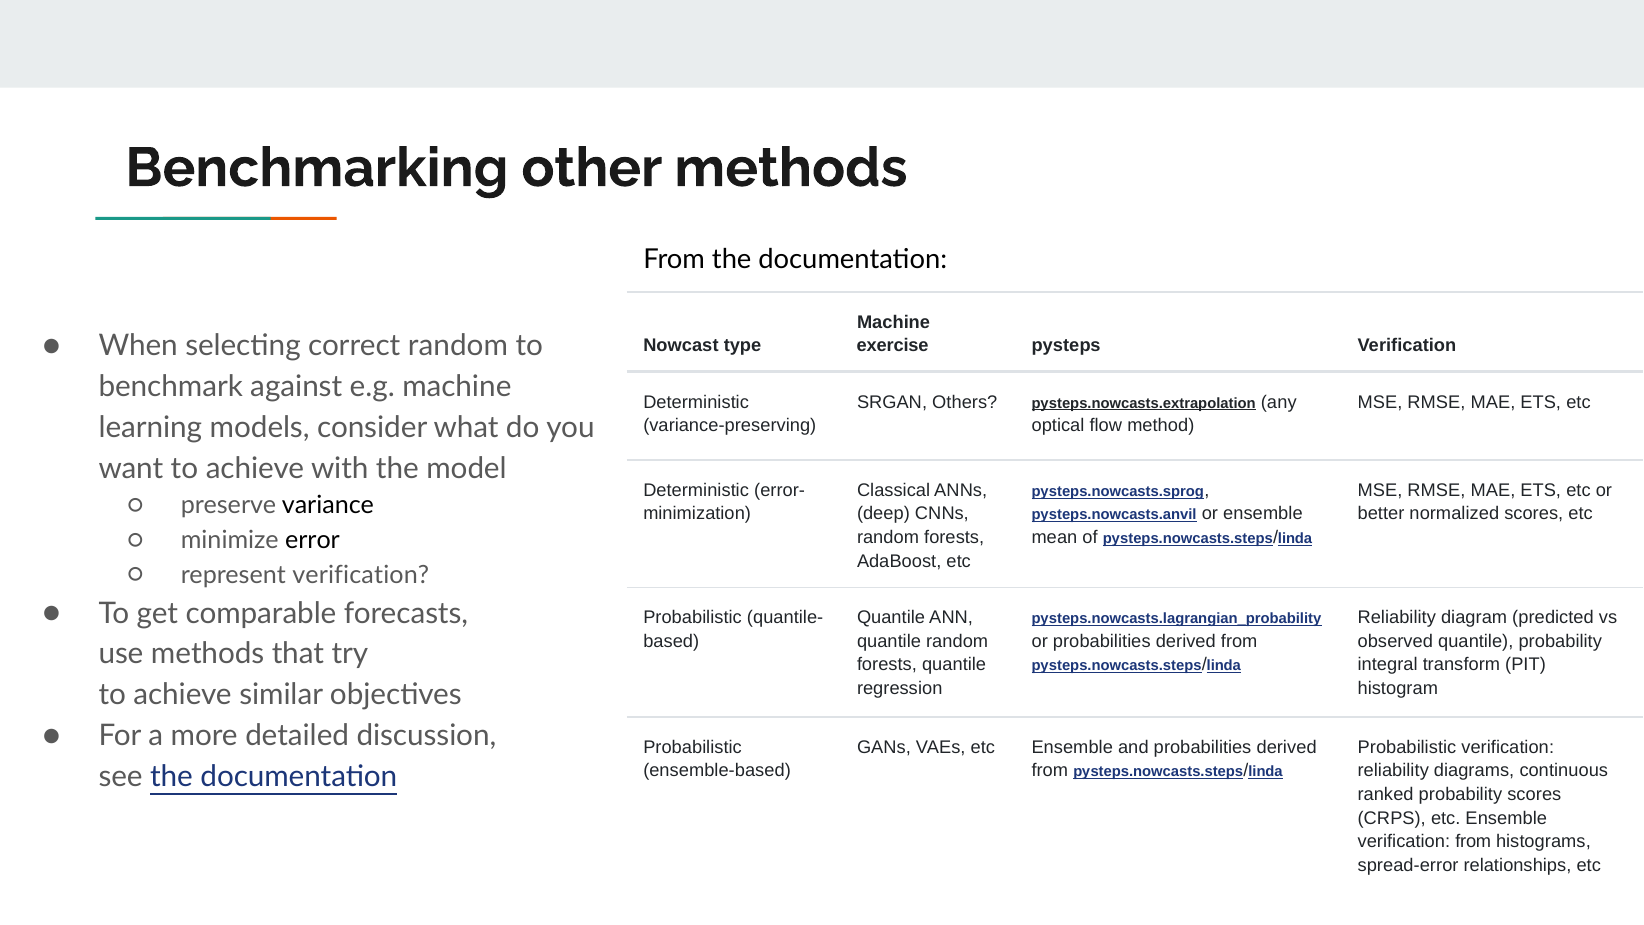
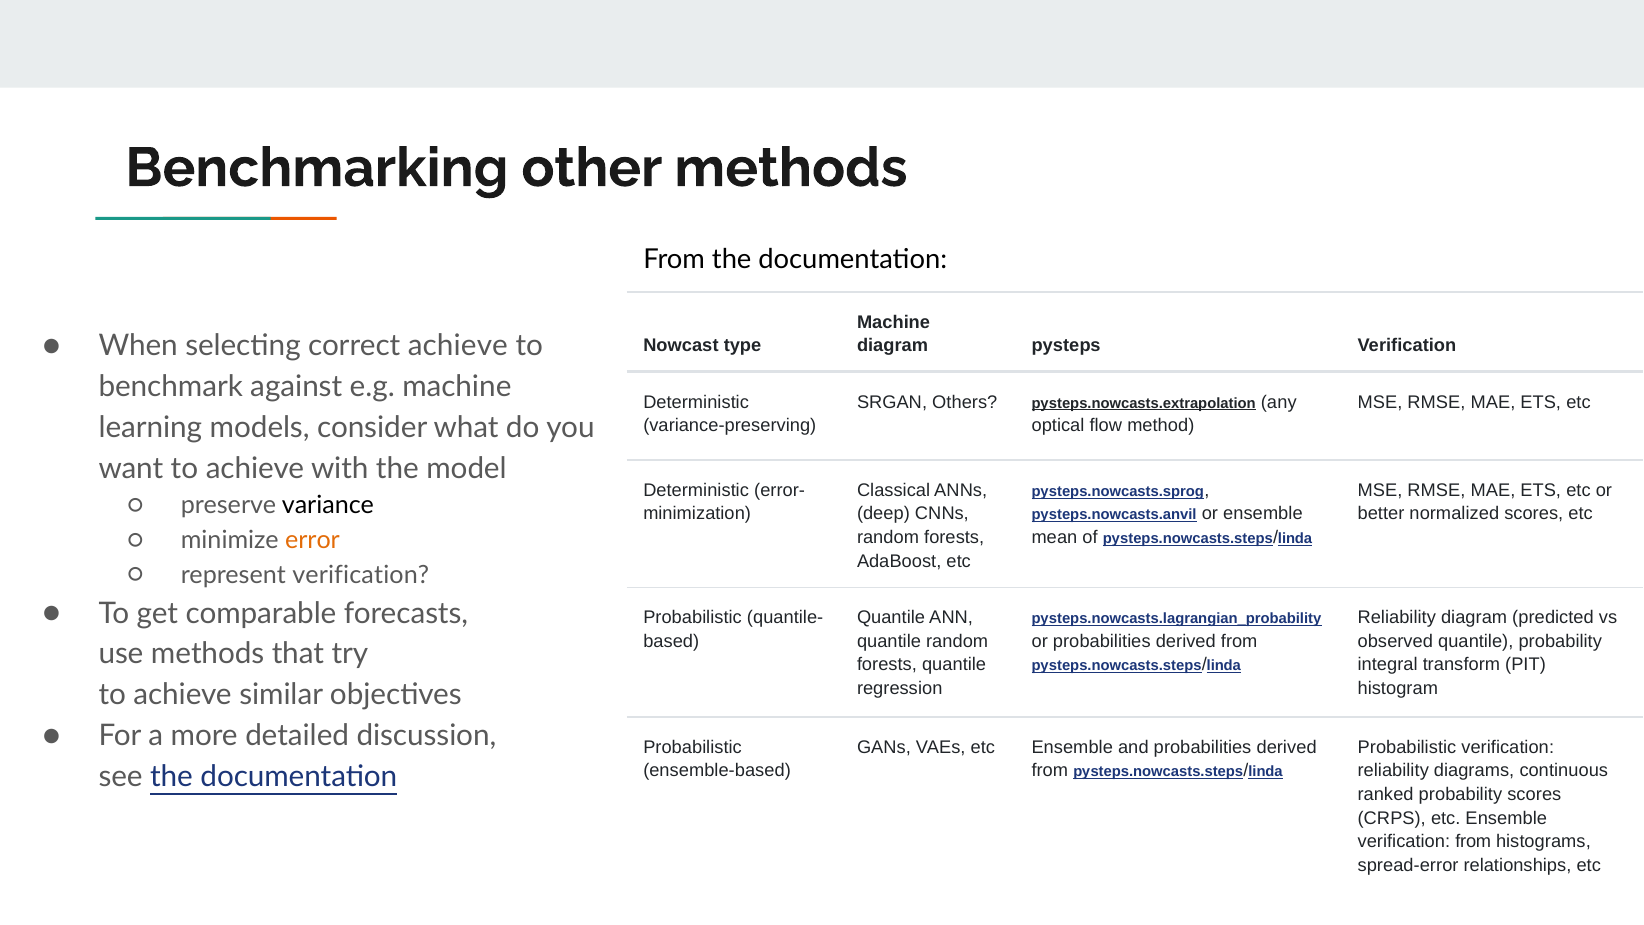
correct random: random -> achieve (458, 346)
exercise: exercise -> diagram (893, 346)
error colour: black -> orange (312, 540)
